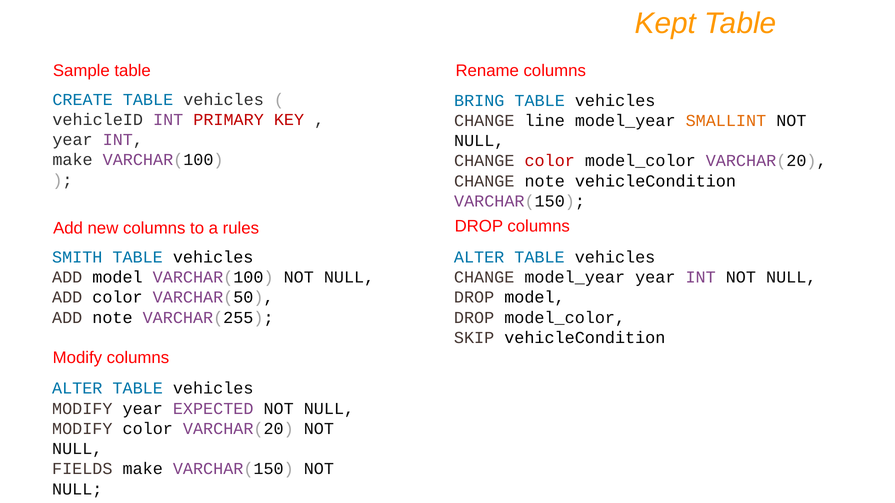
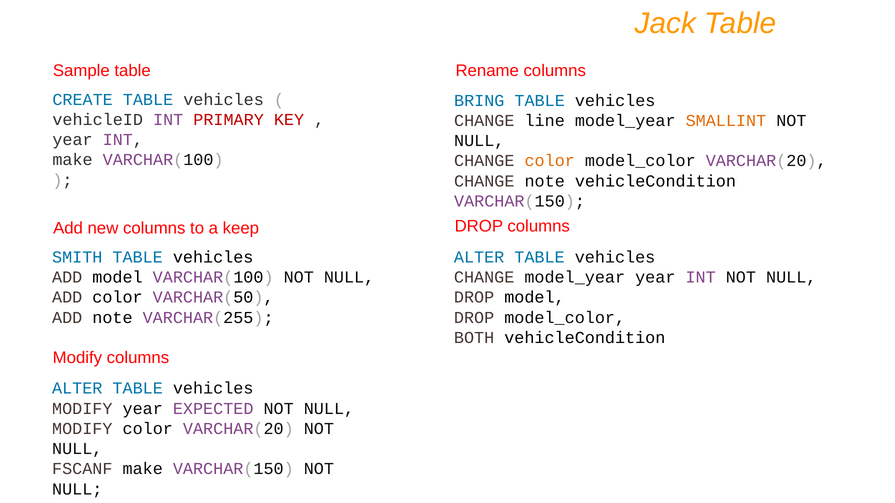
Kept: Kept -> Jack (666, 23)
color colour: red -> orange (550, 161)
rules: rules -> keep (241, 228)
SKIP: SKIP -> BOTH (474, 338)
FIELDS: FIELDS -> FSCANF (82, 469)
